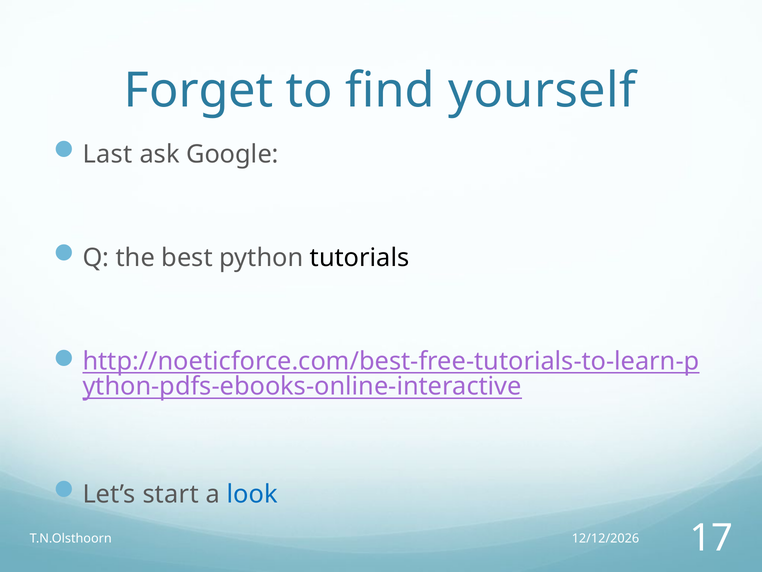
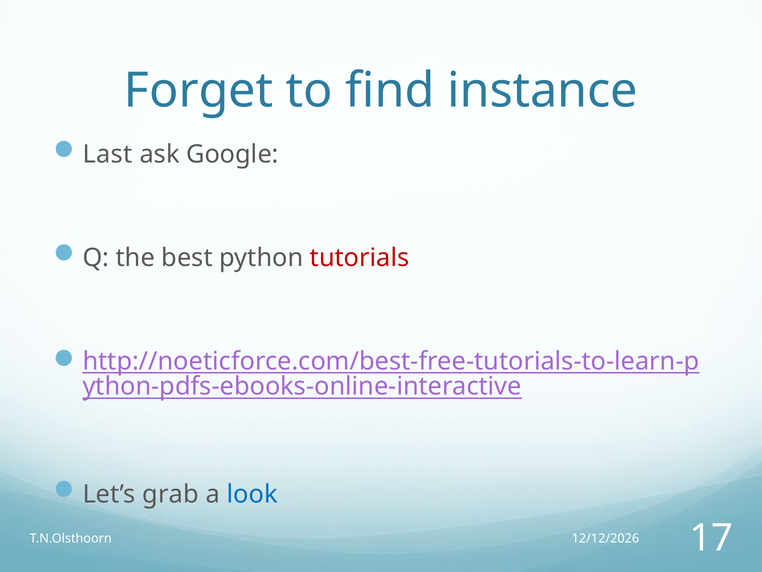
yourself: yourself -> instance (543, 91)
tutorials colour: black -> red (360, 258)
start: start -> grab (171, 494)
